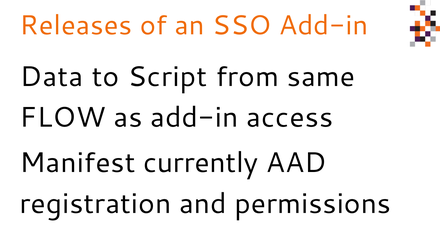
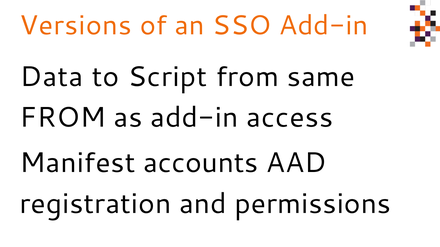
Releases: Releases -> Versions (76, 25)
FLOW: FLOW -> FROM (63, 118)
currently: currently -> accounts (201, 163)
